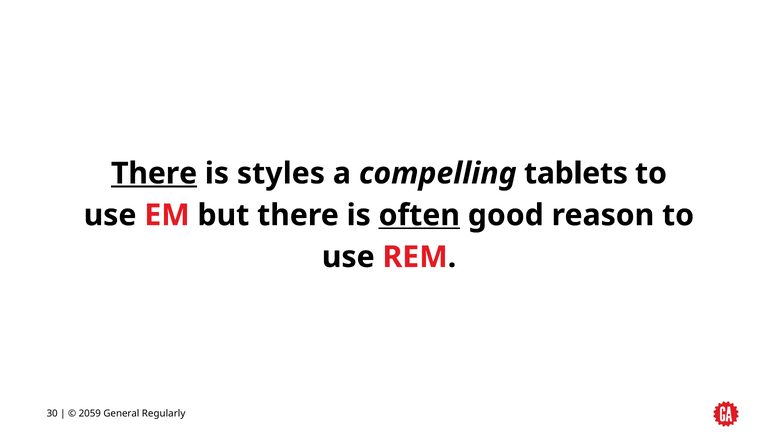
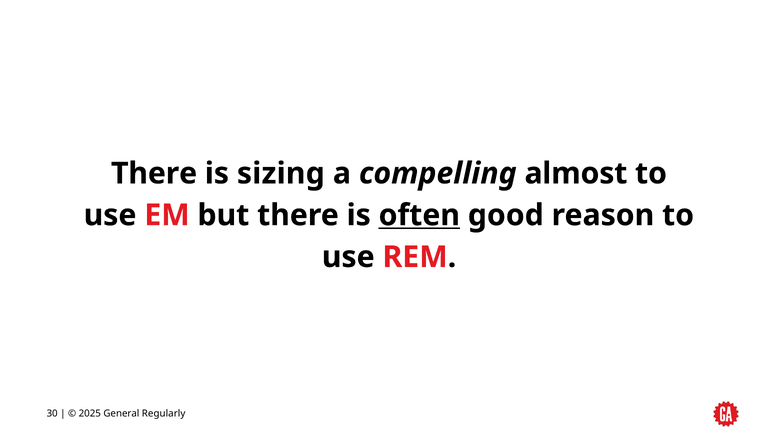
There underline: present -> none (154, 173)
styles: styles -> sizing (281, 173)
tablets: tablets -> almost (576, 173)
2059: 2059 -> 2025 (90, 413)
